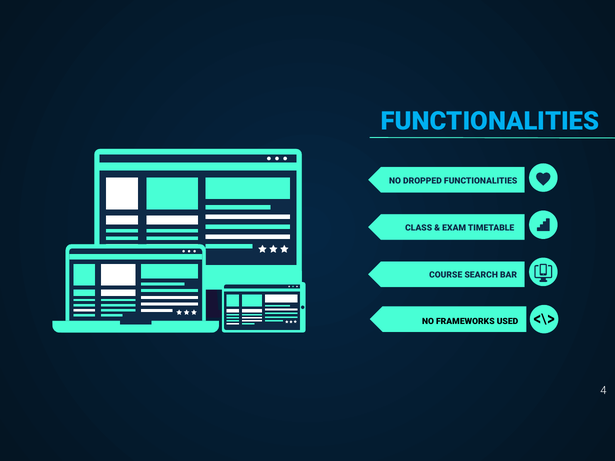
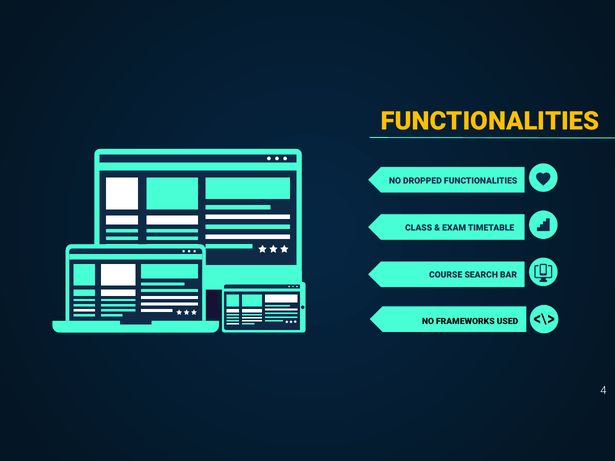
FUNCTIONALITIES colour: light blue -> yellow (490, 122)
